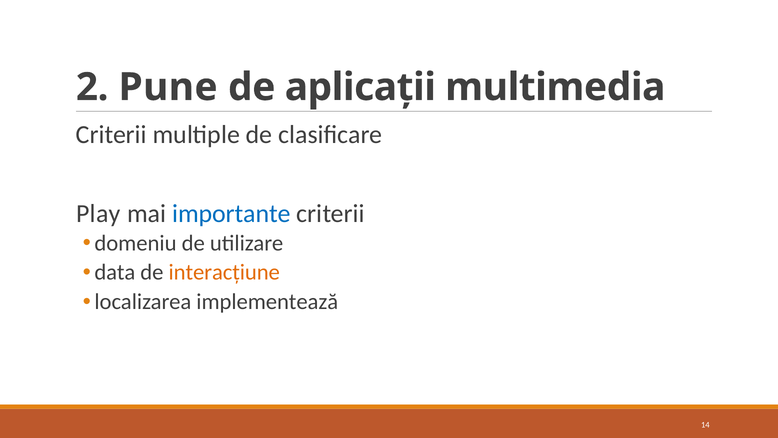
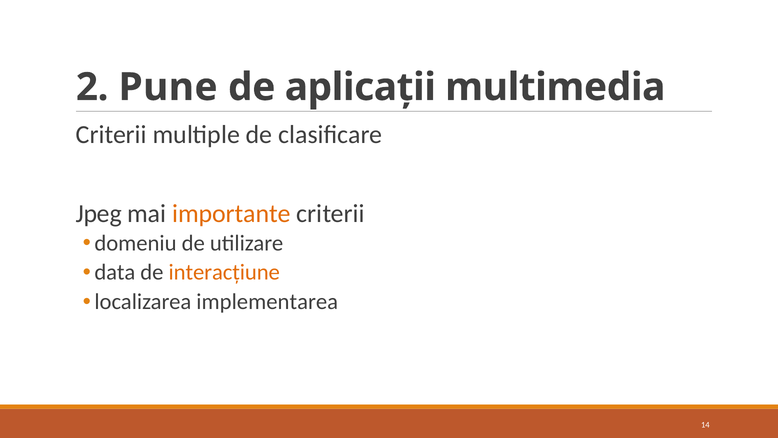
Play: Play -> Jpeg (99, 213)
importante colour: blue -> orange (231, 213)
implementează: implementează -> implementarea (267, 302)
